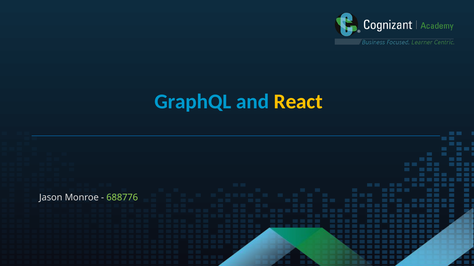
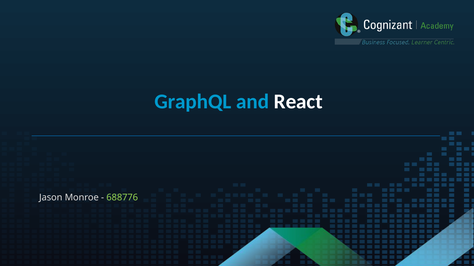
React colour: yellow -> white (298, 102)
